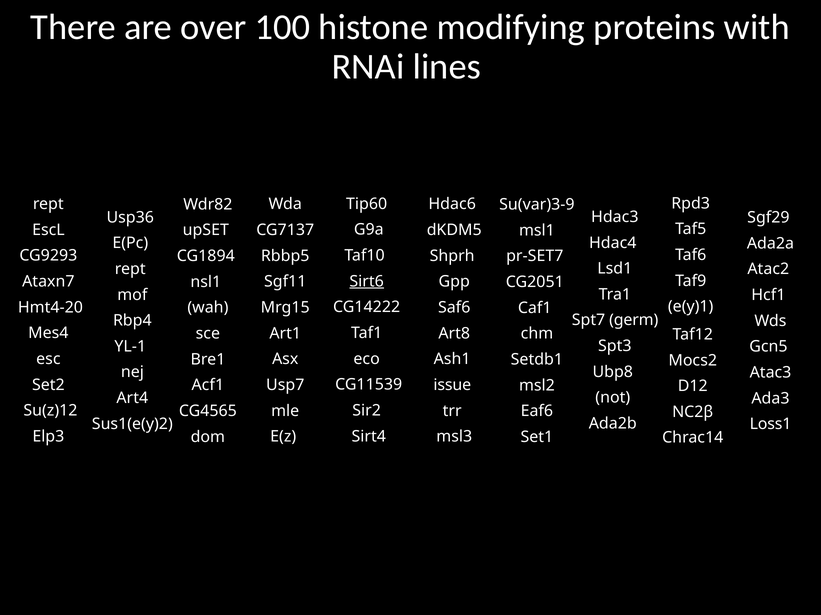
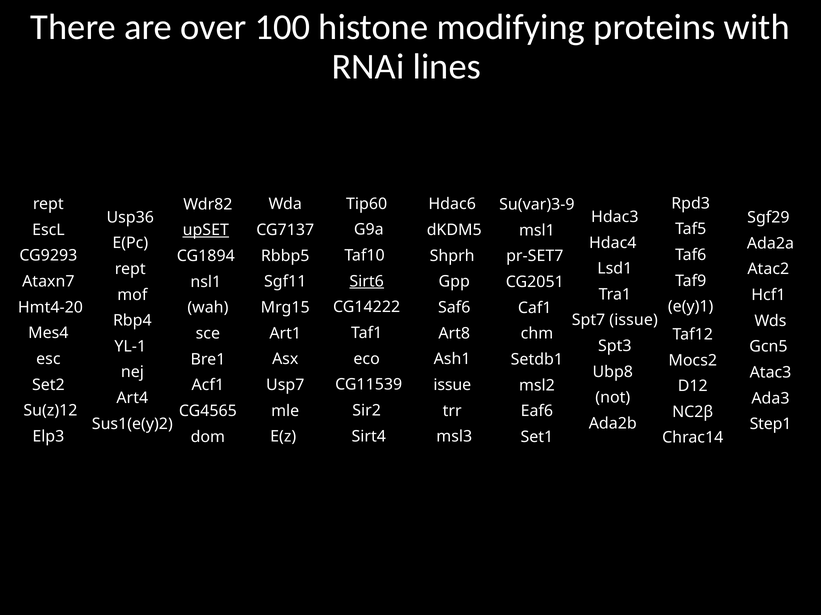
upSET underline: none -> present (206, 230)
Spt7 germ: germ -> issue (634, 321)
Loss1: Loss1 -> Step1 (771, 425)
